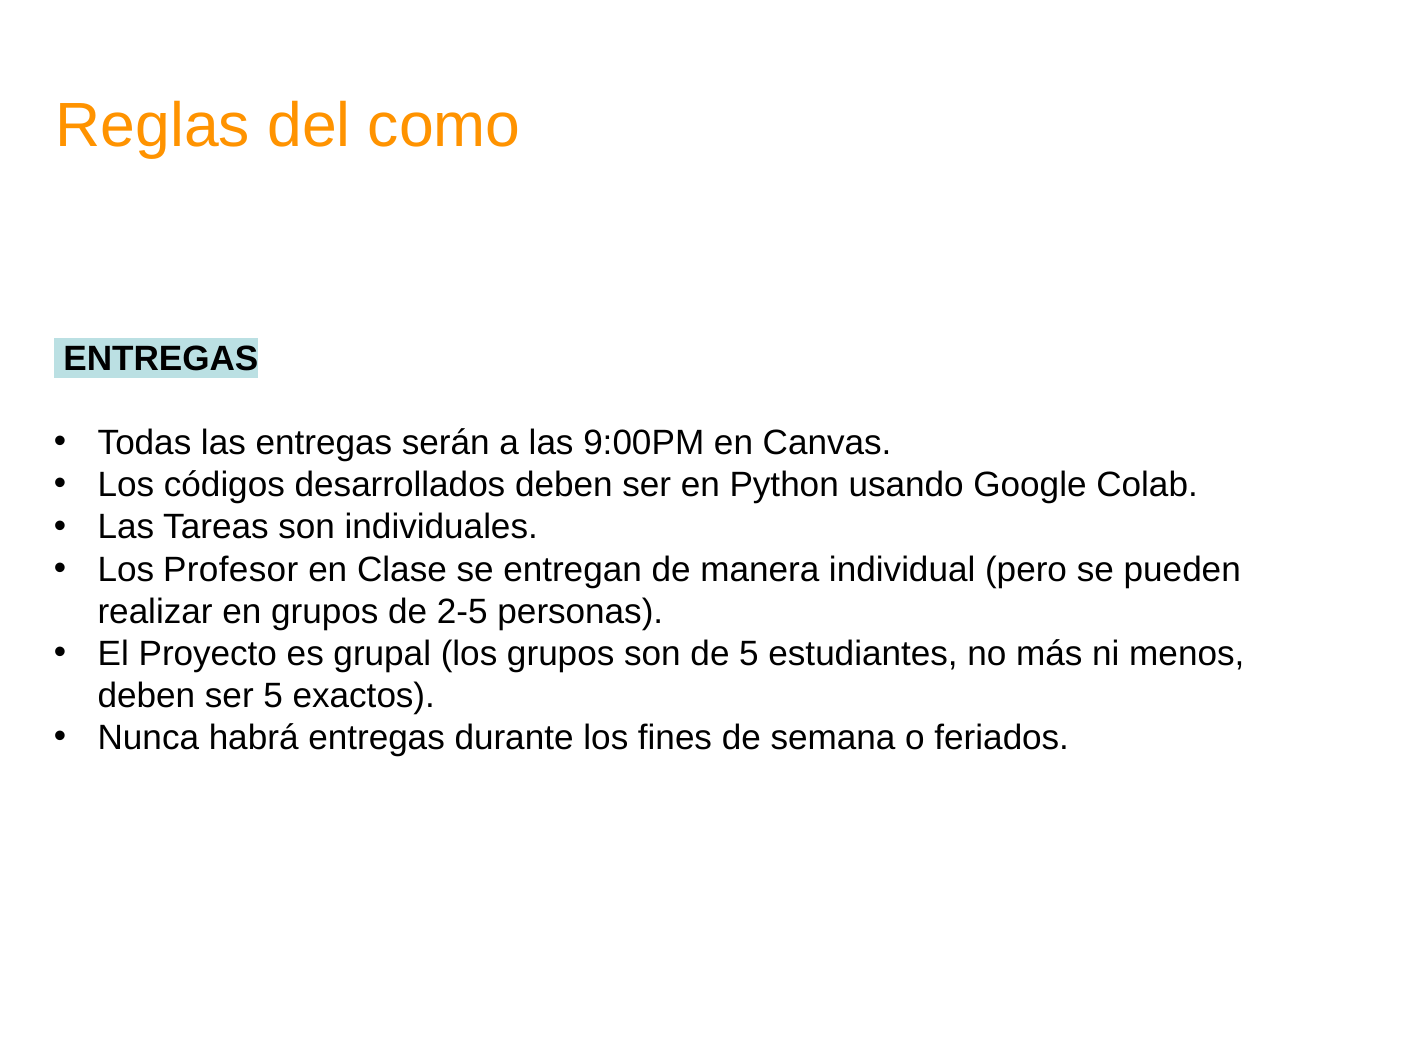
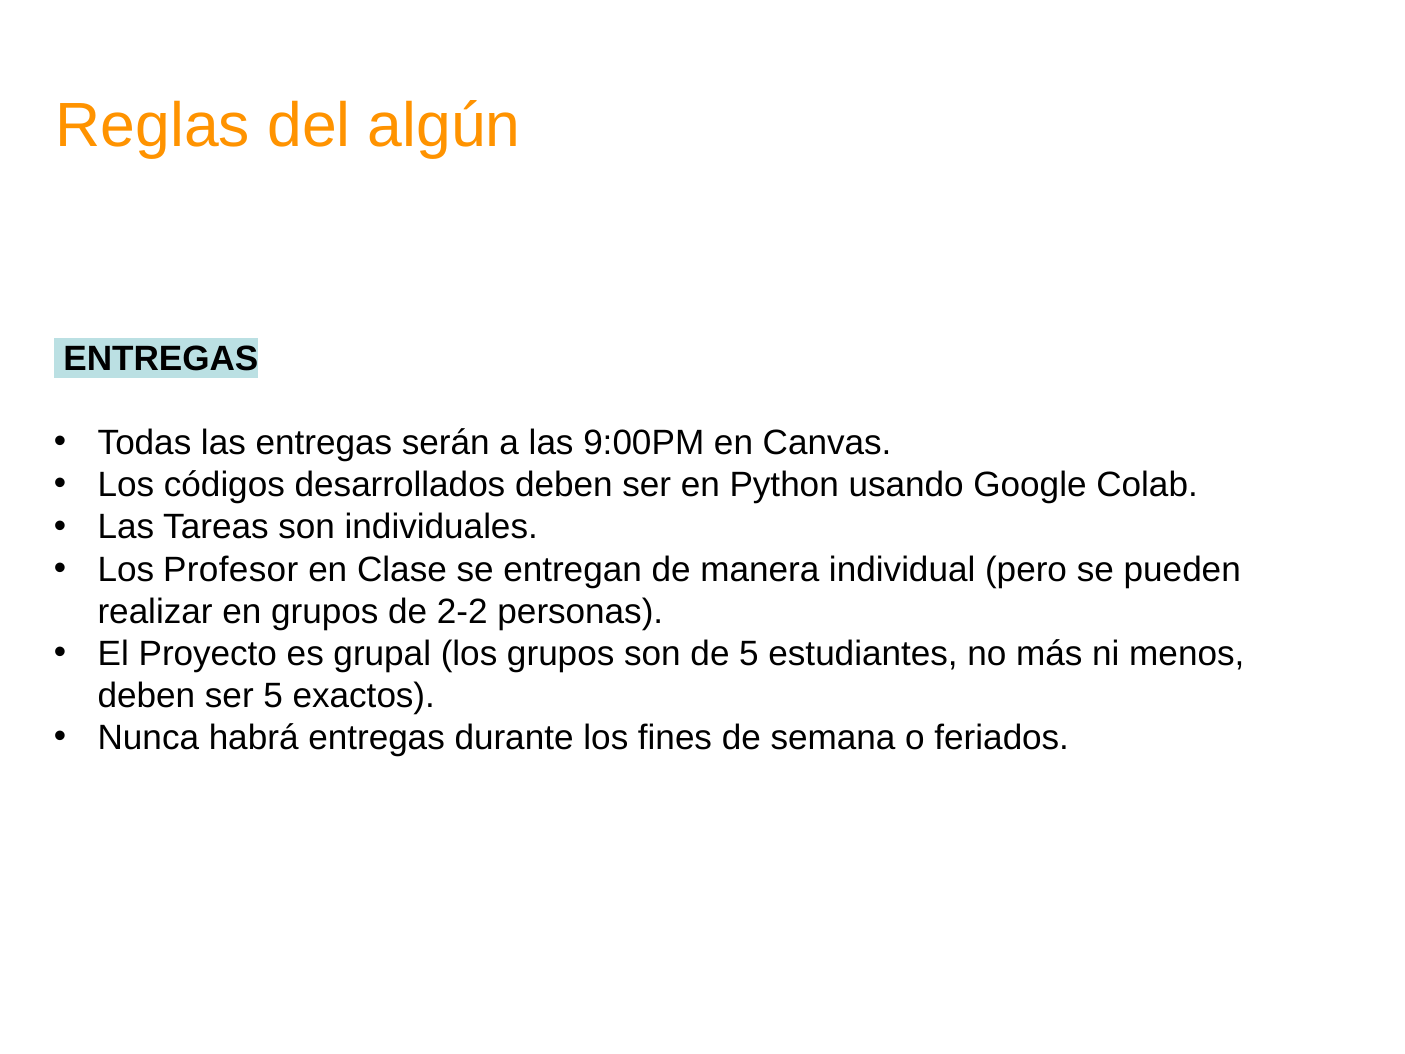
como: como -> algún (444, 126)
2-5: 2-5 -> 2-2 (462, 612)
